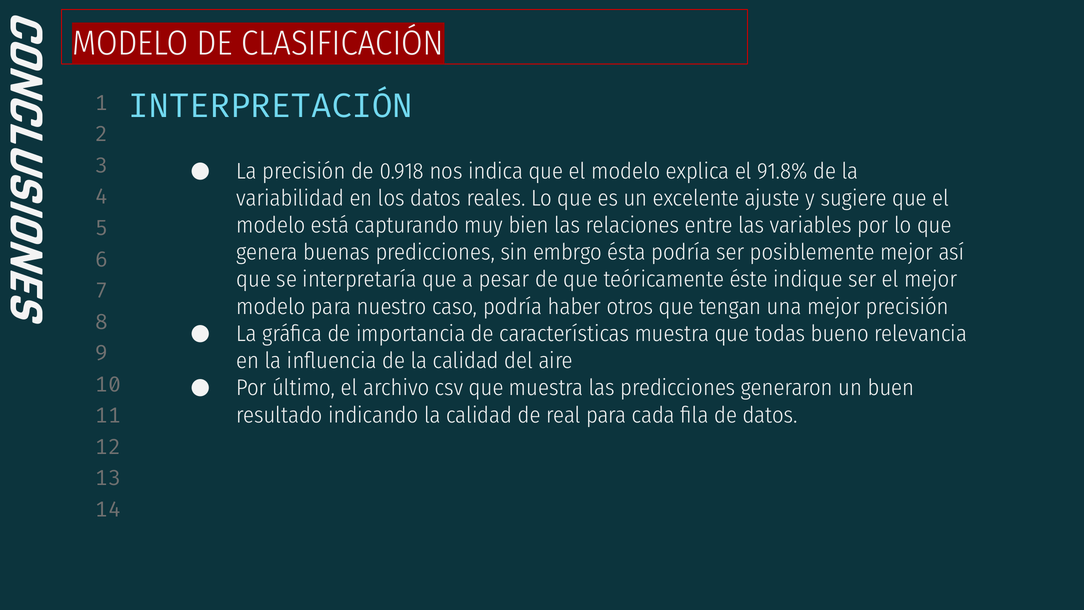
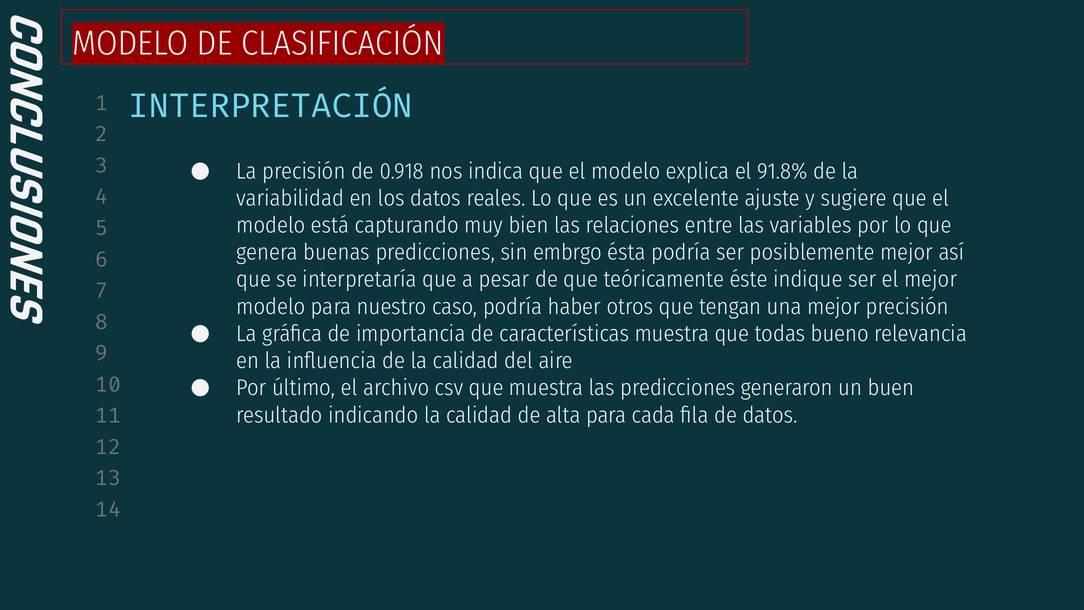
real: real -> alta (563, 415)
